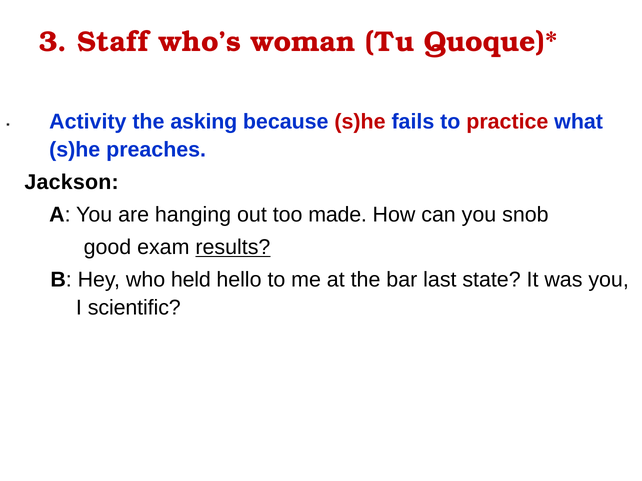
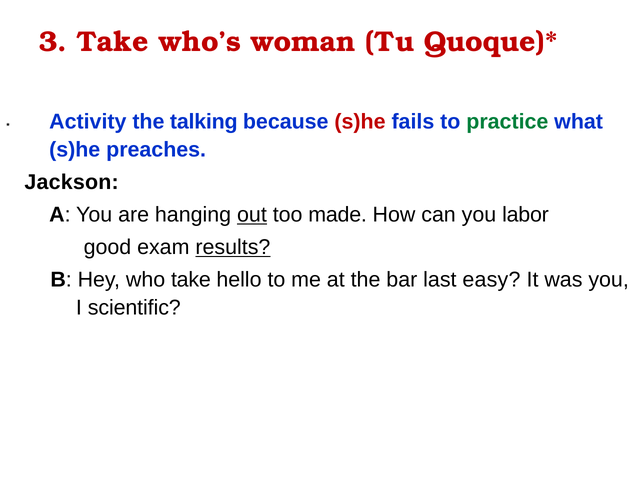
3 Staff: Staff -> Take (113, 42)
asking: asking -> talking (204, 122)
practice colour: red -> green (507, 122)
out underline: none -> present (252, 215)
snob: snob -> labor (526, 215)
who held: held -> take (191, 280)
state: state -> easy (491, 280)
